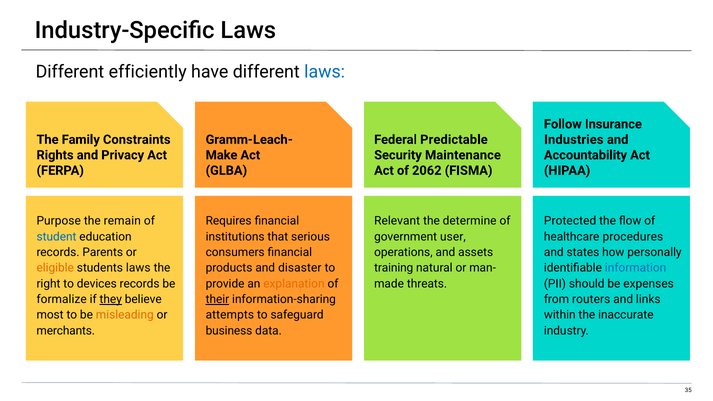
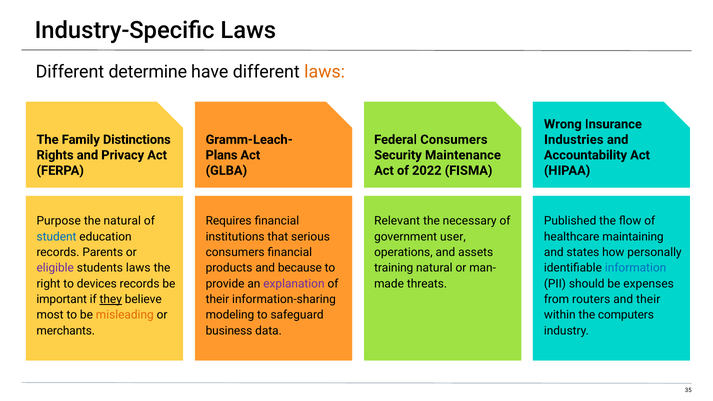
efficiently: efficiently -> determine (148, 72)
laws colour: blue -> orange (325, 72)
Follow: Follow -> Wrong (563, 124)
Constraints: Constraints -> Distinctions (137, 140)
Federal Predictable: Predictable -> Consumers (454, 140)
Make: Make -> Plans (222, 155)
2062: 2062 -> 2022 (427, 171)
the remain: remain -> natural (122, 221)
determine: determine -> necessary (470, 221)
Protected: Protected -> Published (570, 221)
procedures: procedures -> maintaining (633, 237)
eligible colour: orange -> purple (55, 268)
disaster: disaster -> because (300, 268)
explanation colour: orange -> purple (294, 284)
formalize: formalize -> important (62, 299)
their underline: present -> none (217, 299)
and links: links -> their (648, 299)
attempts: attempts -> modeling (230, 315)
inaccurate: inaccurate -> computers (626, 315)
